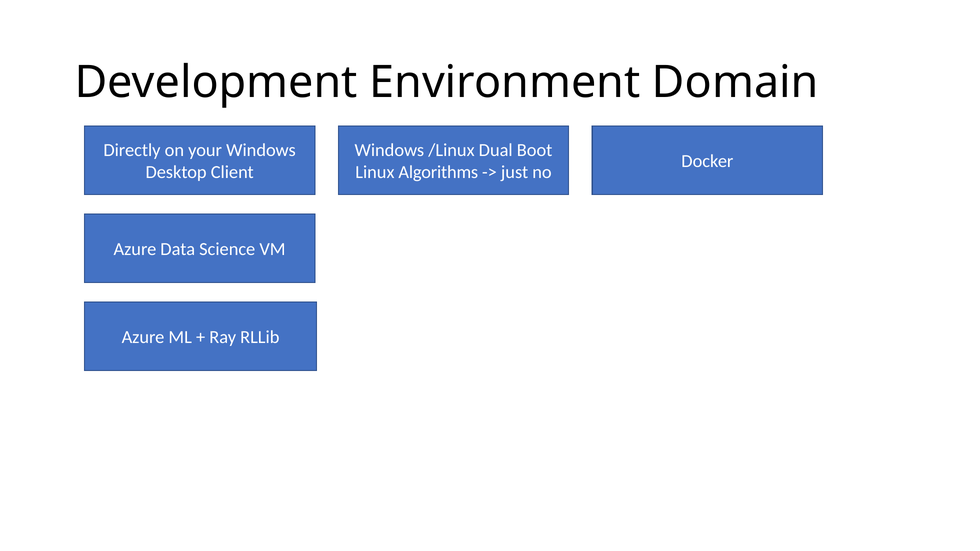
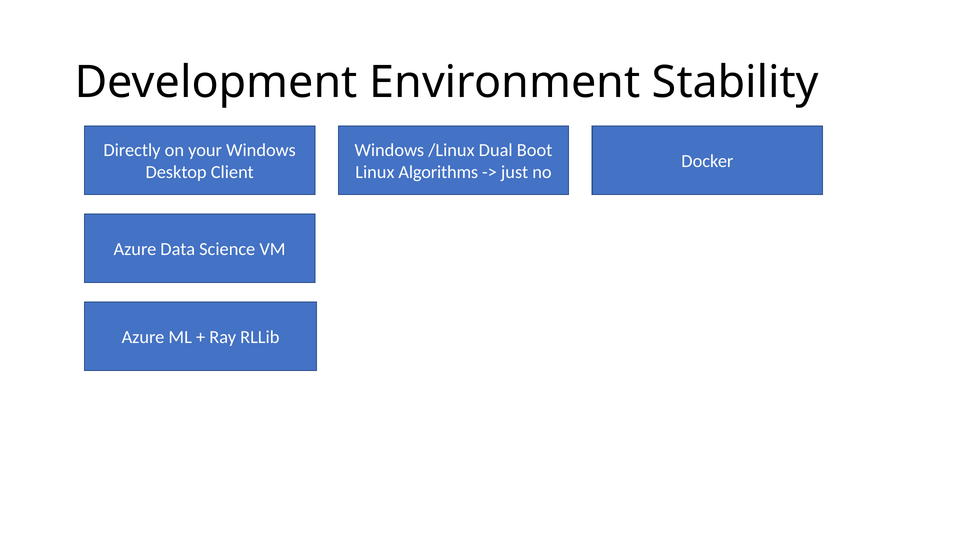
Domain: Domain -> Stability (735, 82)
